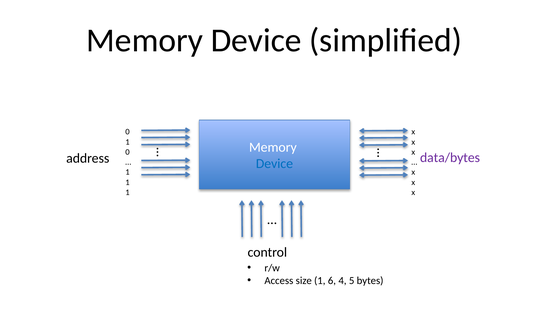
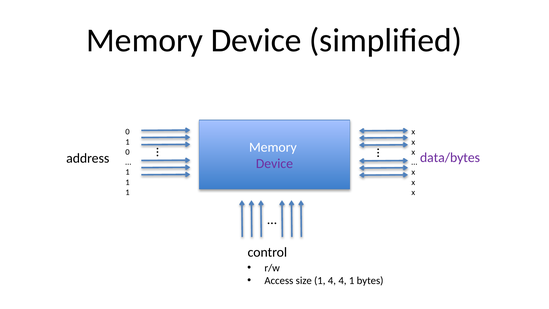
Device colour: blue -> purple (274, 164)
1 6: 6 -> 4 (332, 281)
4 5: 5 -> 1 (352, 281)
